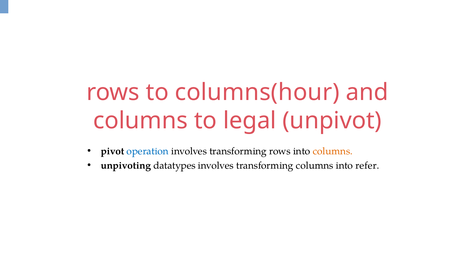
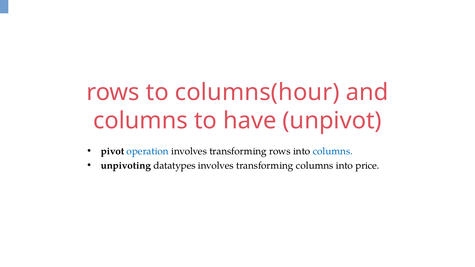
legal: legal -> have (250, 121)
columns colour: orange -> blue (333, 151)
refer: refer -> price (367, 166)
